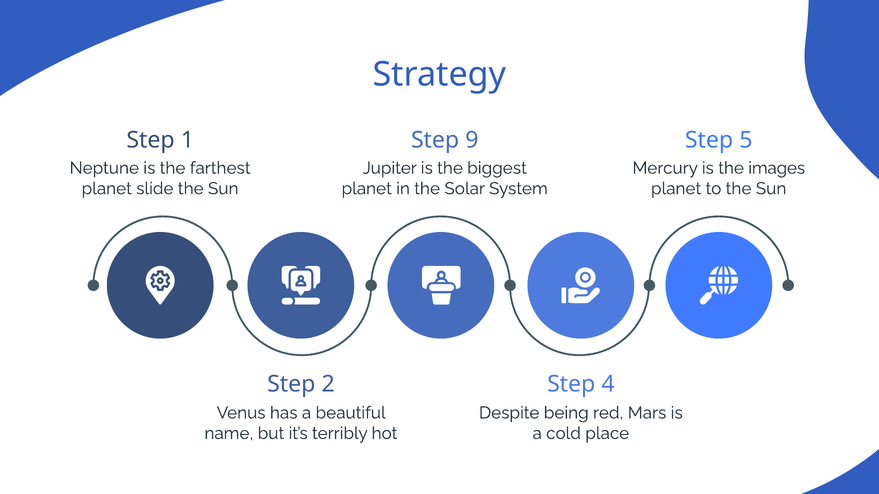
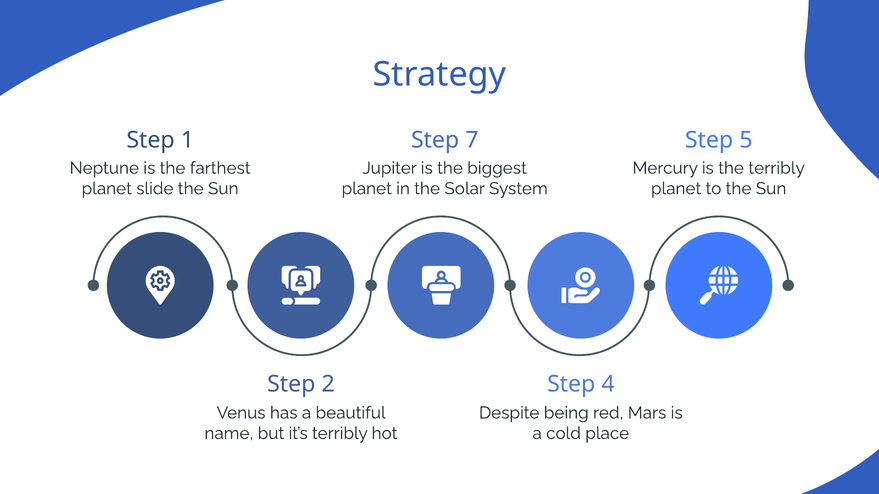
9: 9 -> 7 (472, 140)
the images: images -> terribly (777, 168)
